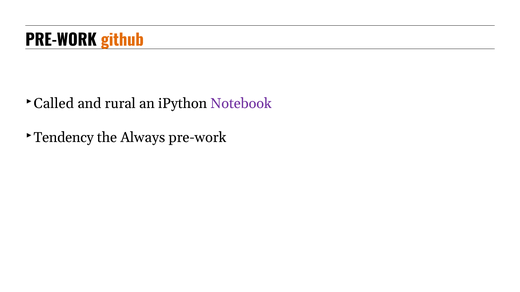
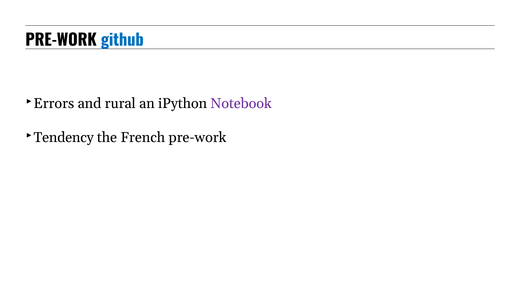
github colour: orange -> blue (122, 40)
Called: Called -> Errors (54, 103)
Always: Always -> French (143, 137)
